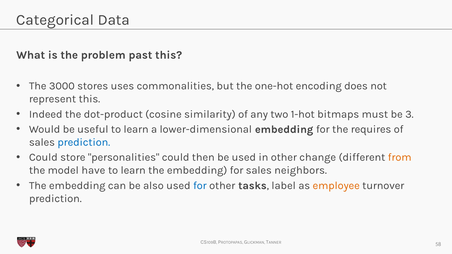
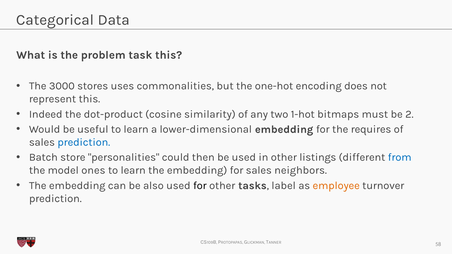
past: past -> task (140, 55)
3: 3 -> 2 (409, 114)
Could: Could -> Batch (43, 158)
change: change -> listings (318, 158)
from colour: orange -> blue (400, 158)
have: have -> ones (93, 171)
for colour: blue -> black (200, 186)
